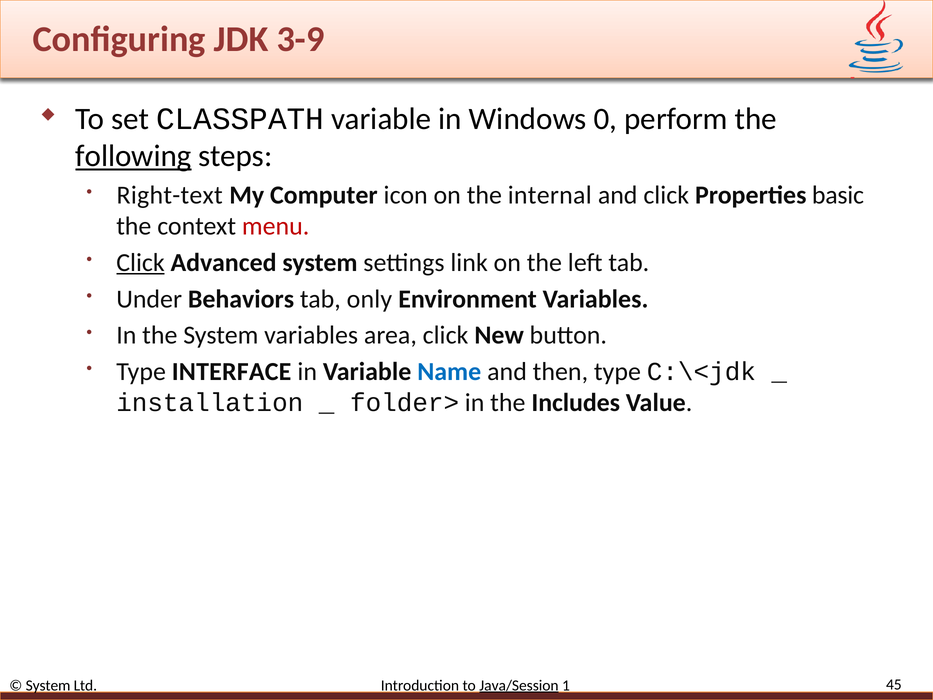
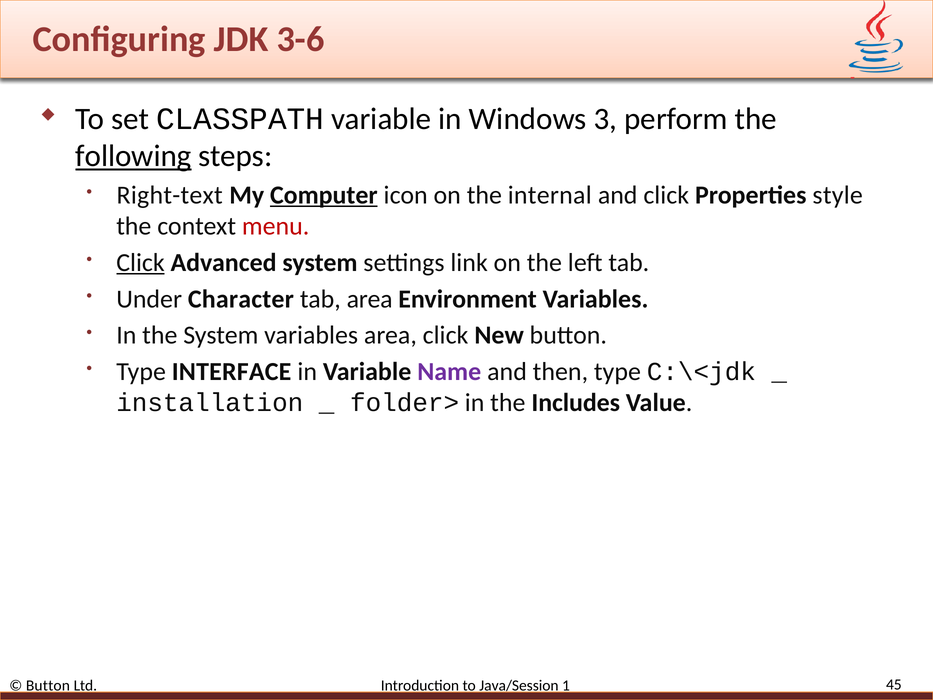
3-9: 3-9 -> 3-6 (301, 39)
0: 0 -> 3 (605, 119)
Computer underline: none -> present (324, 195)
basic: basic -> style (838, 195)
Behaviors: Behaviors -> Character (241, 299)
tab only: only -> area (370, 299)
Name colour: blue -> purple (449, 371)
System: System -> Button (48, 685)
Java/Session underline: present -> none (519, 685)
